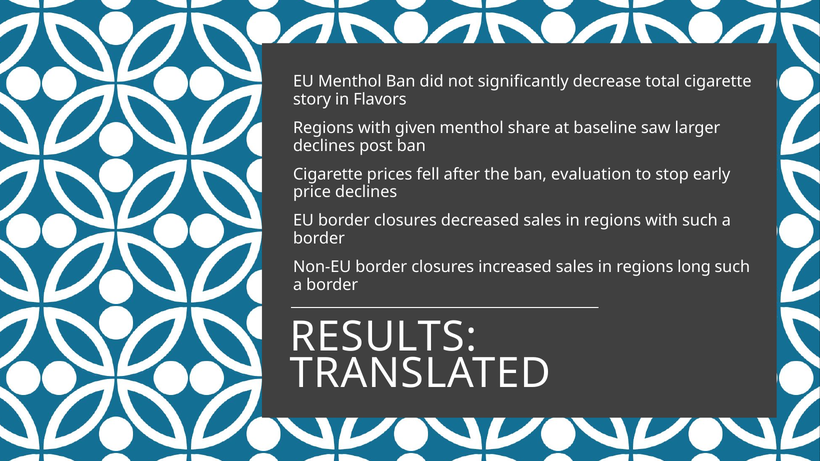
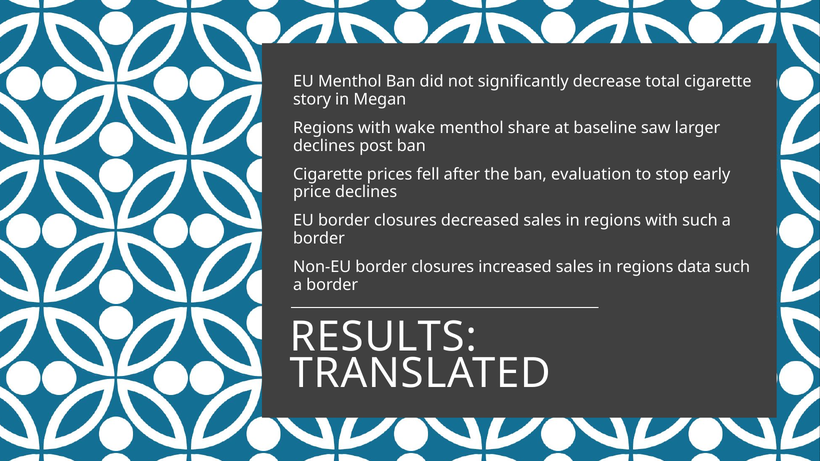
Flavors: Flavors -> Megan (380, 99)
given: given -> wake (415, 128)
long: long -> data (694, 267)
